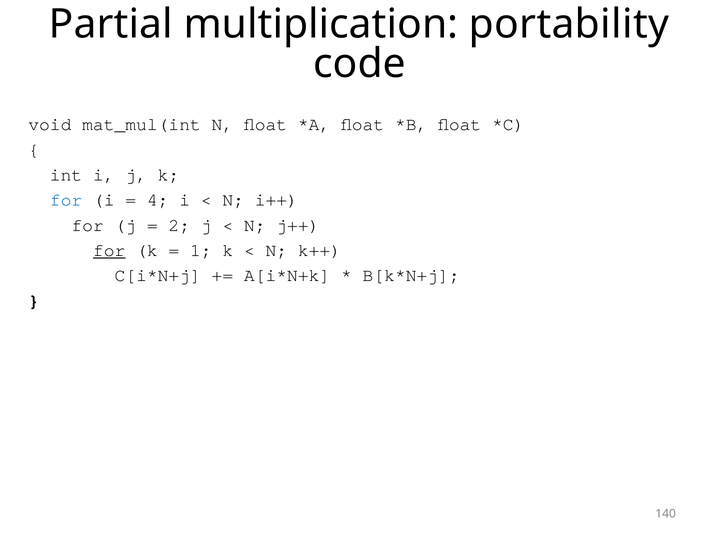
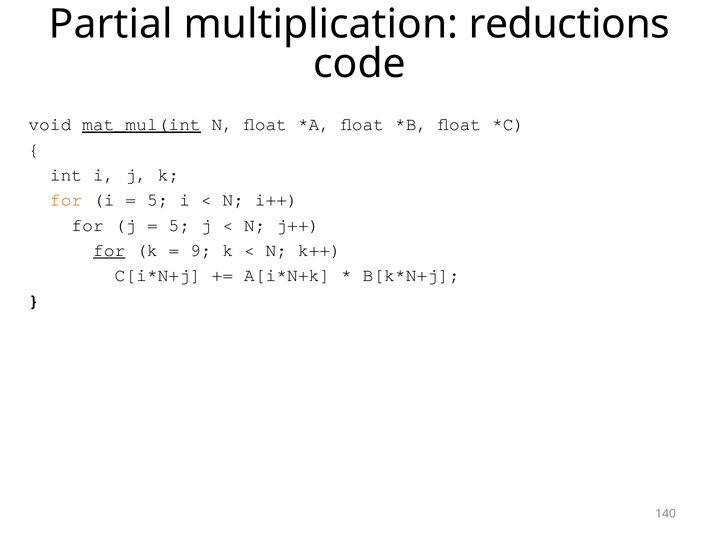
portability: portability -> reductions (569, 24)
mat_mul(int underline: none -> present (142, 125)
for colour: blue -> orange (66, 200)
4: 4 -> 5 (158, 200)
2: 2 -> 5 (179, 225)
1: 1 -> 9 (201, 250)
